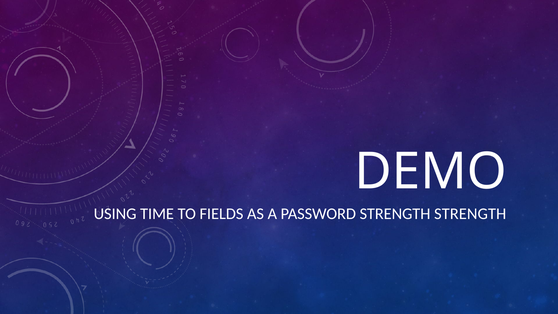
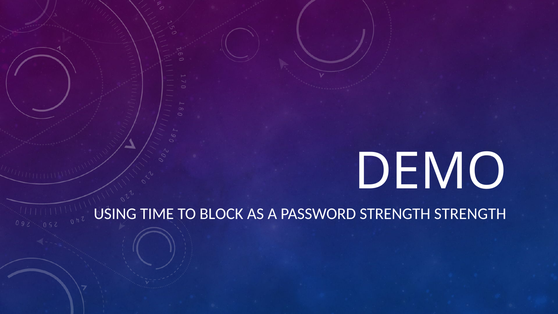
FIELDS: FIELDS -> BLOCK (221, 214)
